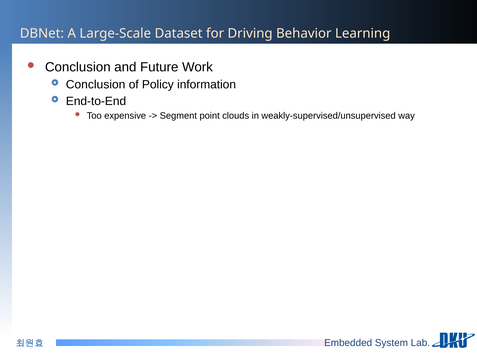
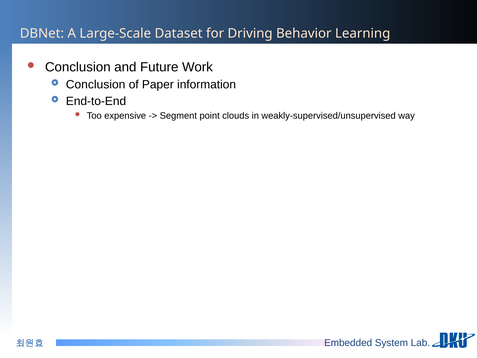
Policy: Policy -> Paper (158, 85)
